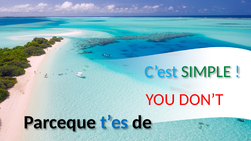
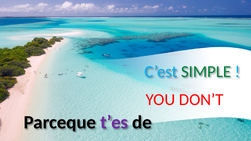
t’es colour: blue -> purple (114, 123)
